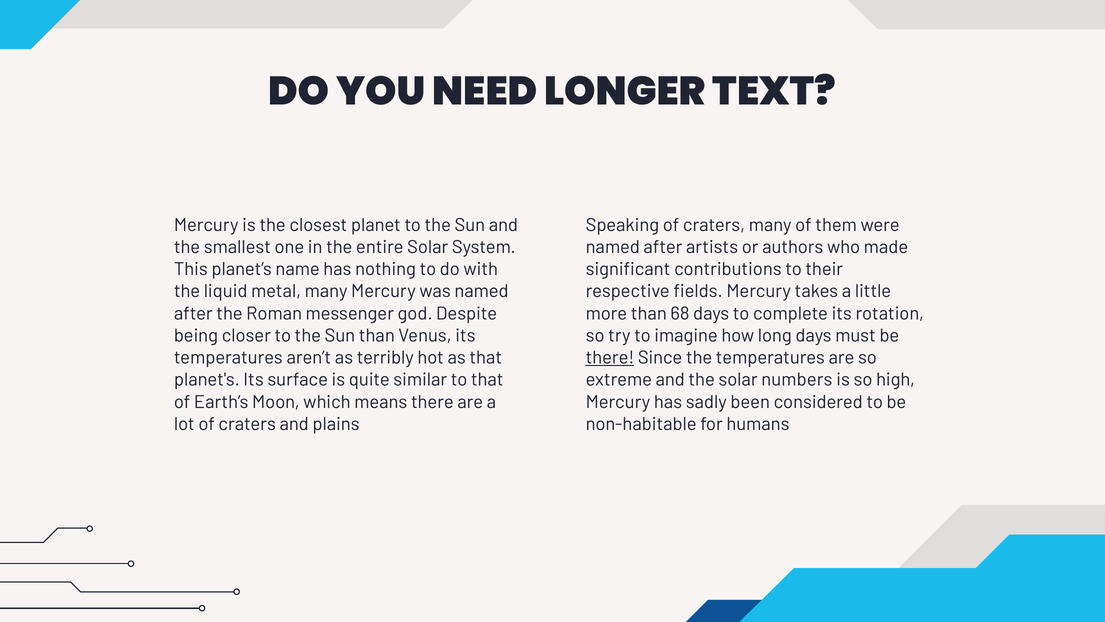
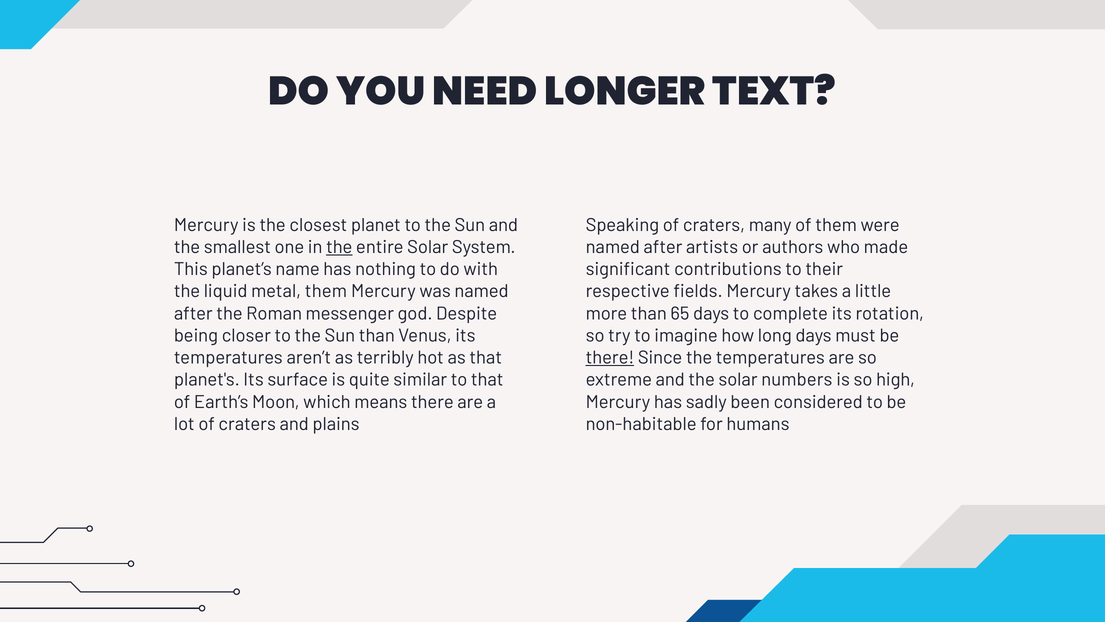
the underline: none -> present (339, 247)
metal many: many -> them (326, 291)
68: 68 -> 65 (680, 313)
